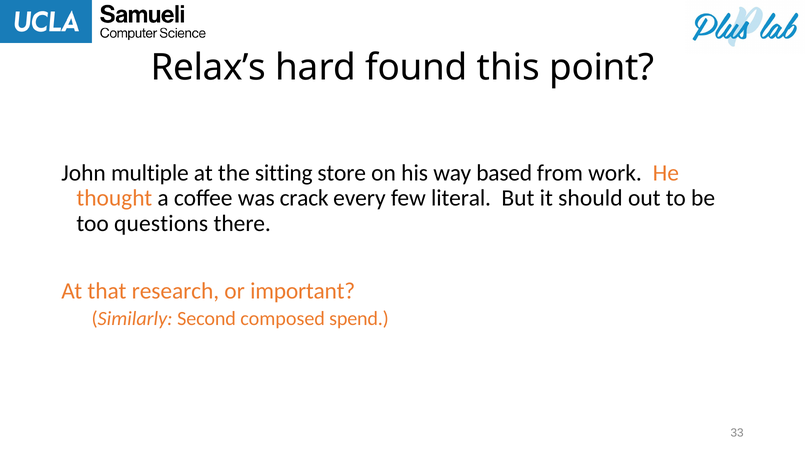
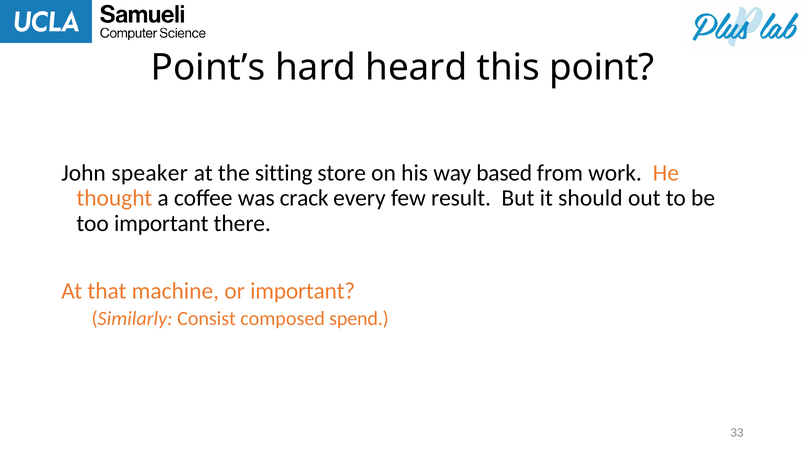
Relax’s: Relax’s -> Point’s (208, 68)
found: found -> heard (416, 68)
multiple: multiple -> speaker (150, 173)
literal: literal -> result (461, 198)
too questions: questions -> important (161, 223)
research: research -> machine (175, 291)
Second: Second -> Consist (207, 319)
